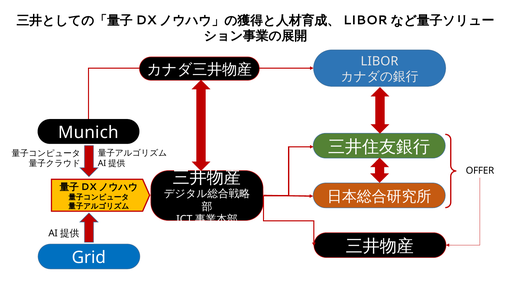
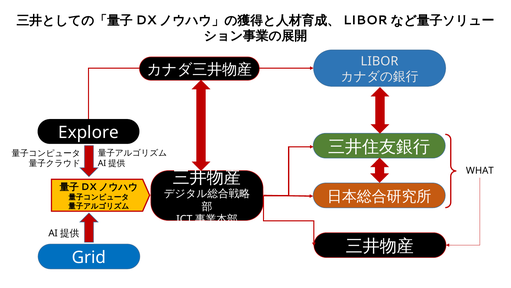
Munich: Munich -> Explore (88, 132)
OFFER: OFFER -> WHAT (480, 170)
